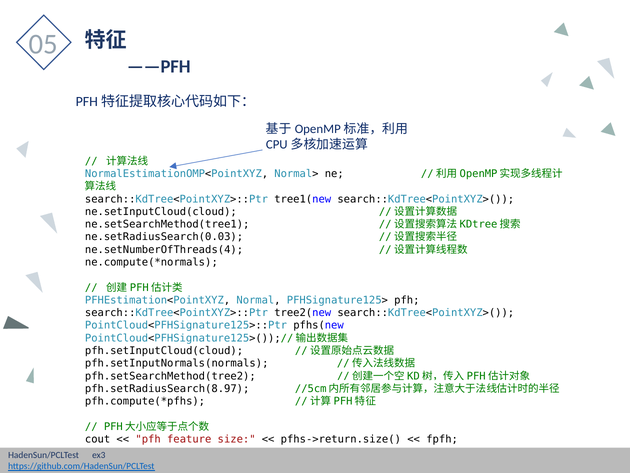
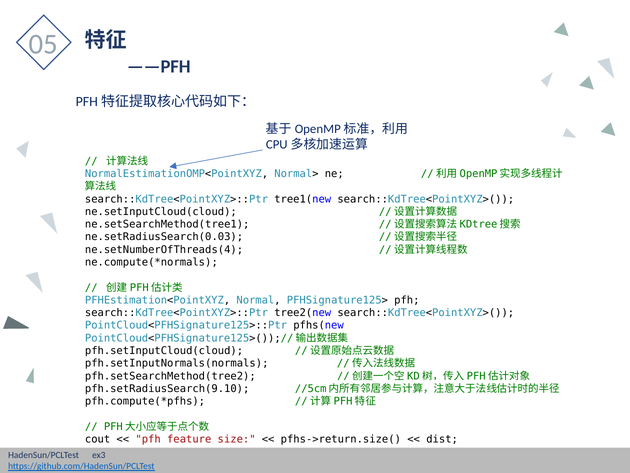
pfh.setRadiusSearch(8.97: pfh.setRadiusSearch(8.97 -> pfh.setRadiusSearch(9.10 (167, 388)
fpfh: fpfh -> dist (442, 439)
